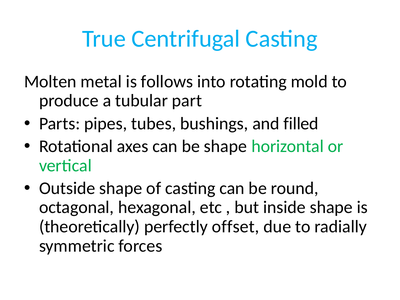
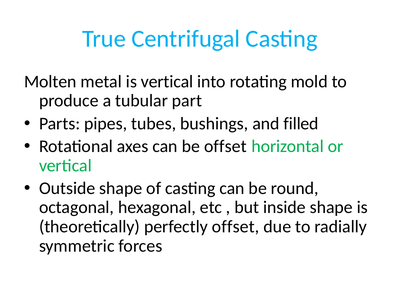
is follows: follows -> vertical (167, 82)
be shape: shape -> offset (225, 146)
